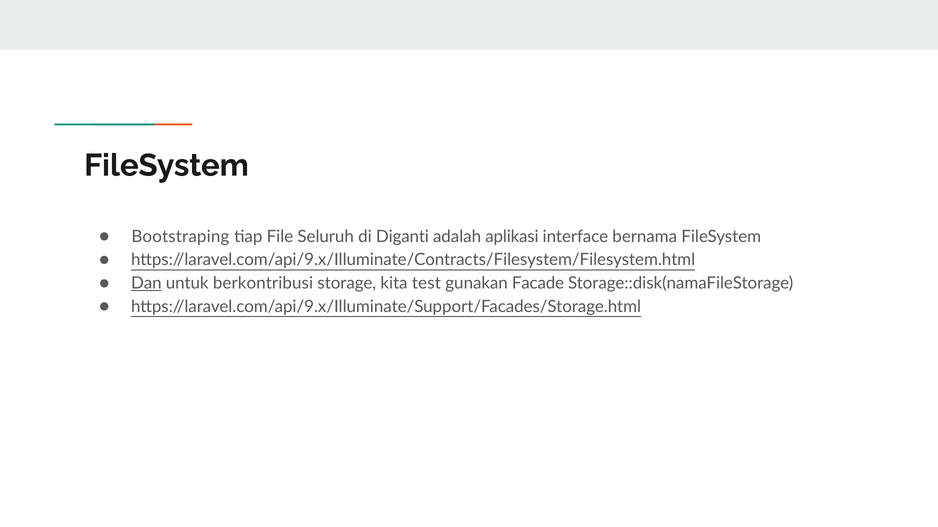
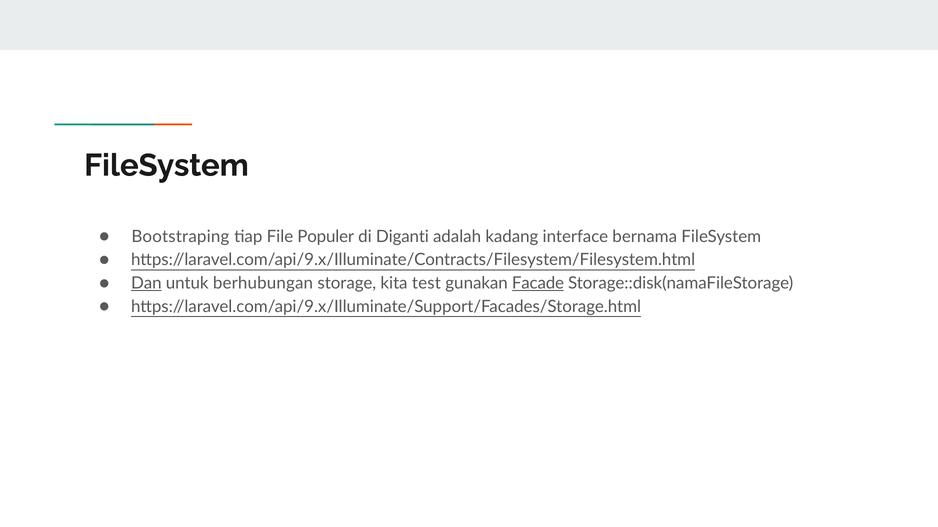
Seluruh: Seluruh -> Populer (326, 237)
aplikasi: aplikasi -> kadang (512, 237)
berkontribusi: berkontribusi -> berhubungan (263, 284)
Facade underline: none -> present (538, 284)
